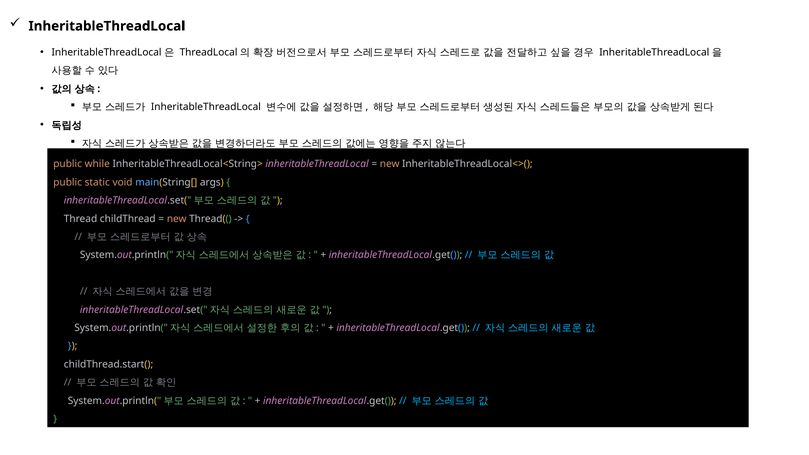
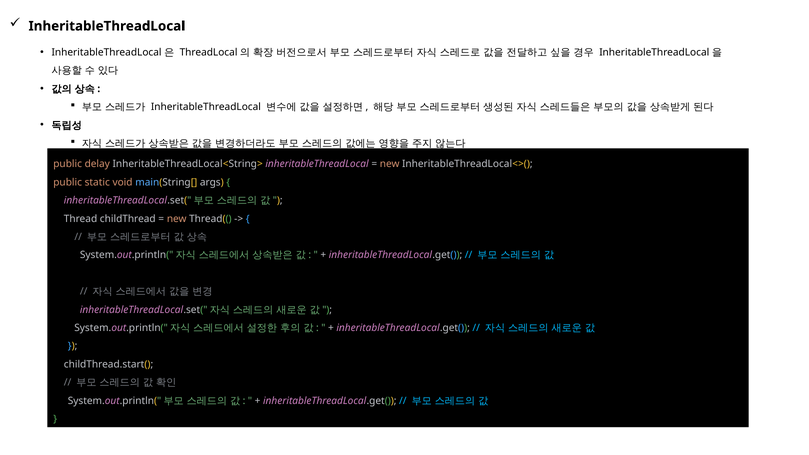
while: while -> delay (97, 164)
